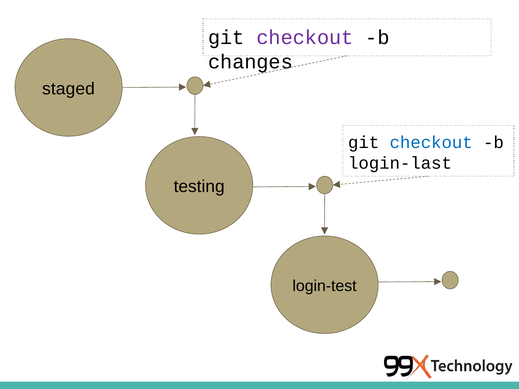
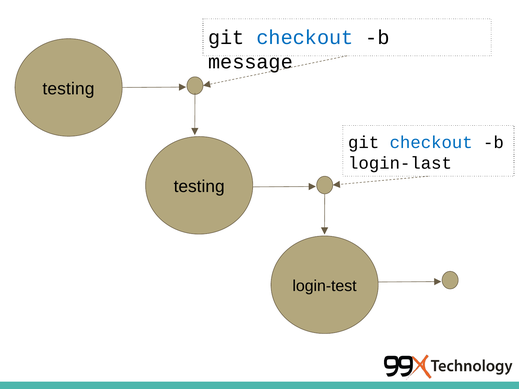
checkout colour: purple -> blue (305, 38)
changes: changes -> message (251, 62)
staged: staged -> testing (68, 89)
